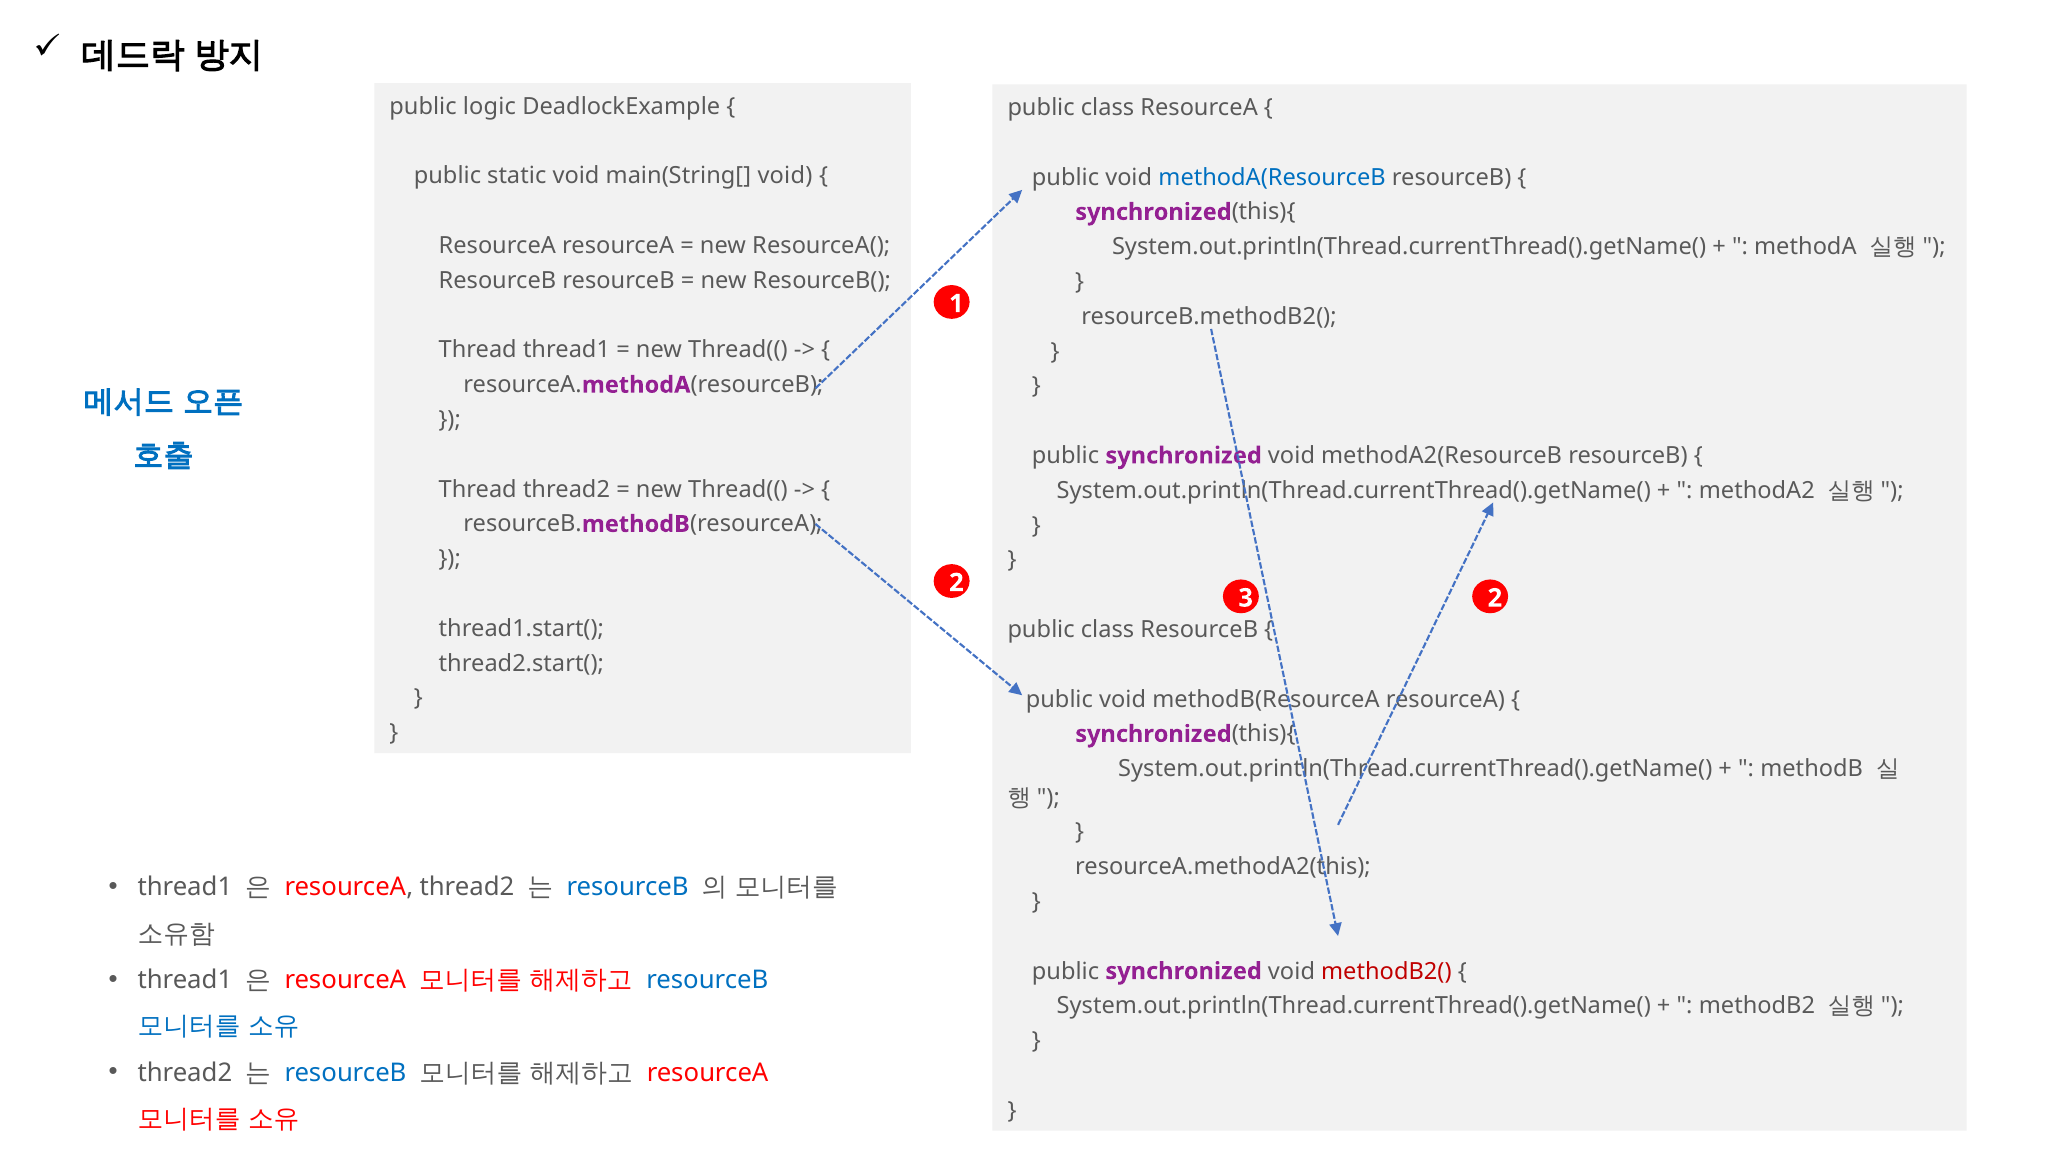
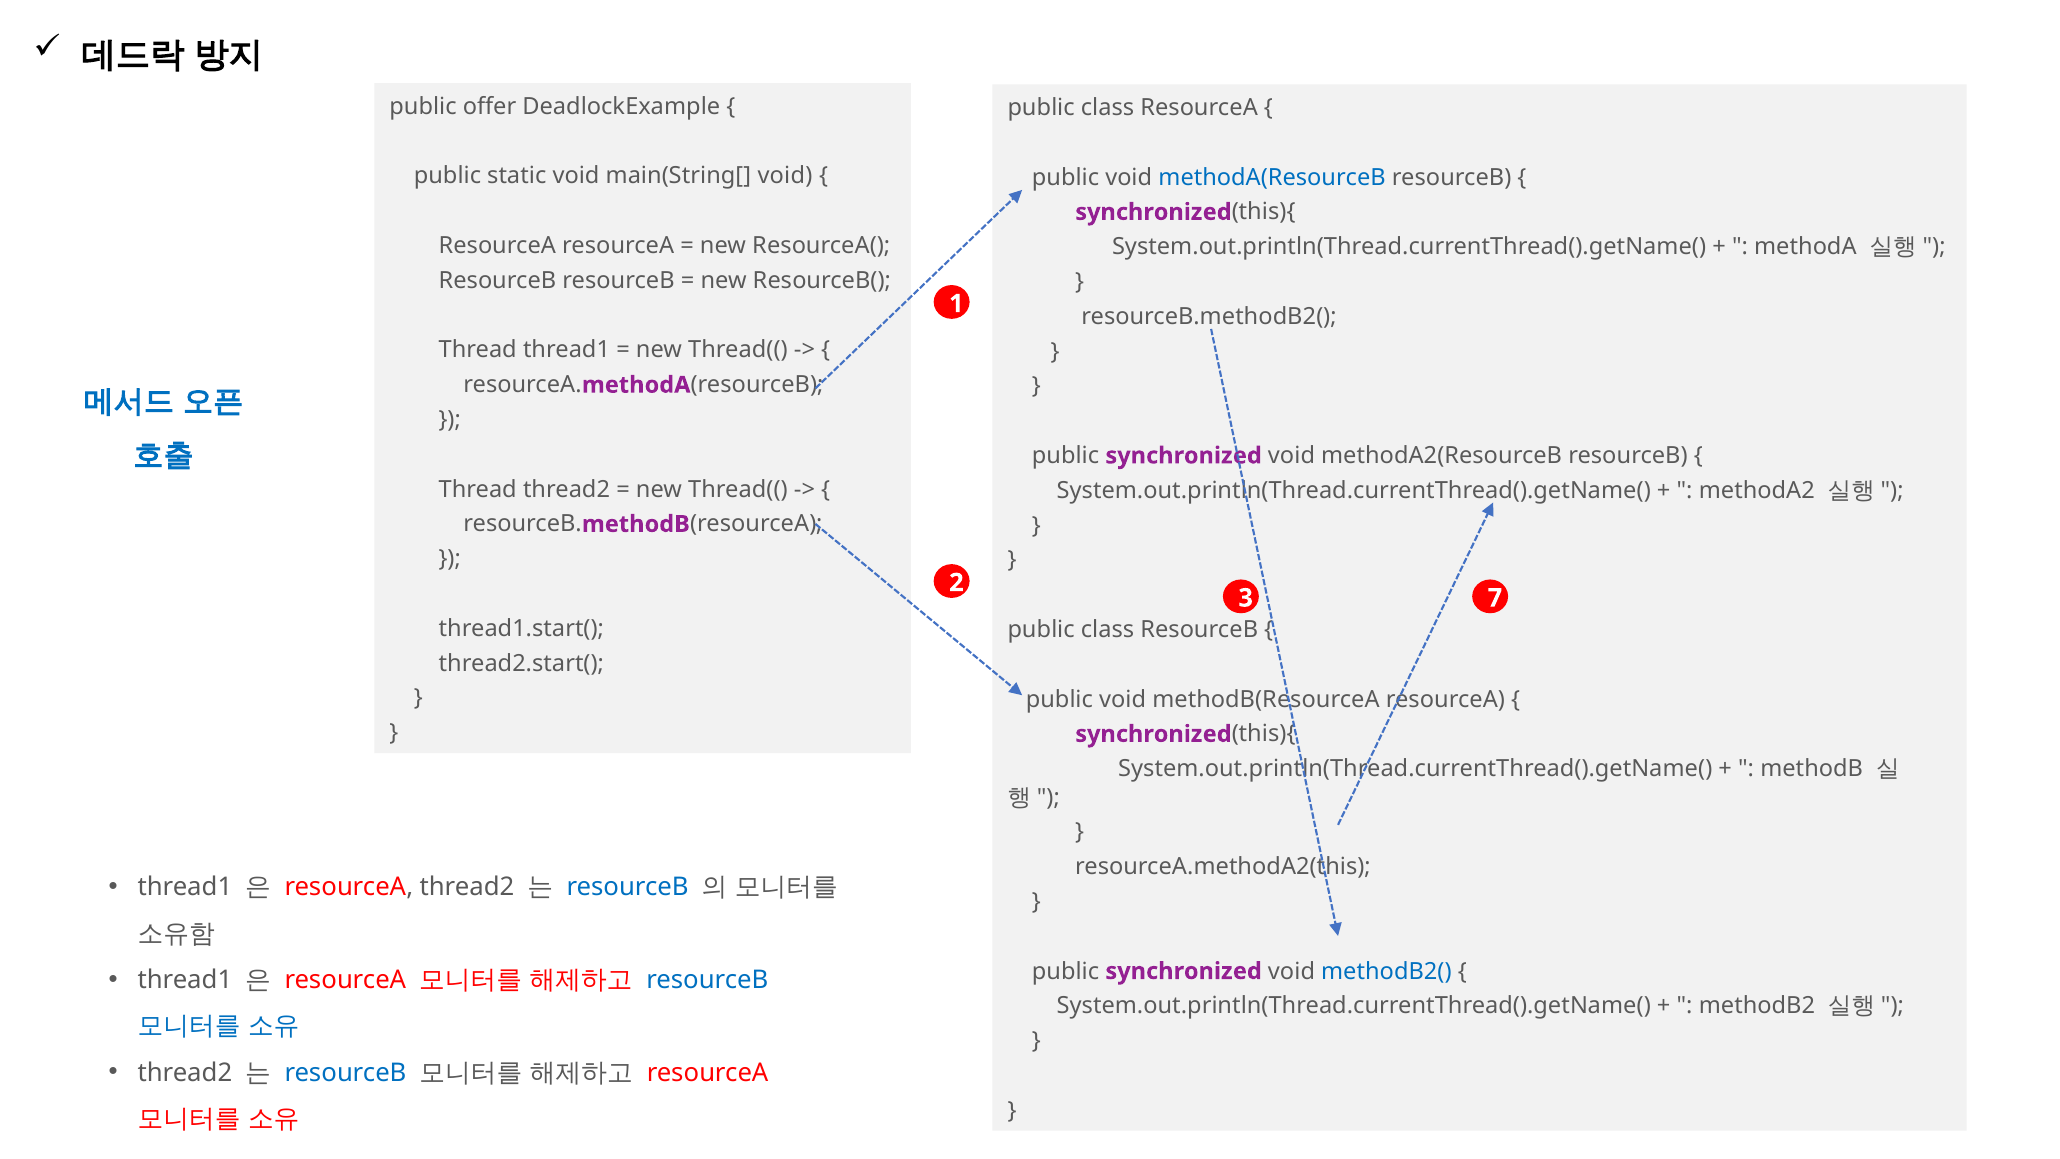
logic: logic -> offer (490, 107)
3 2: 2 -> 7 (1495, 598)
methodB2( colour: red -> blue (1386, 971)
